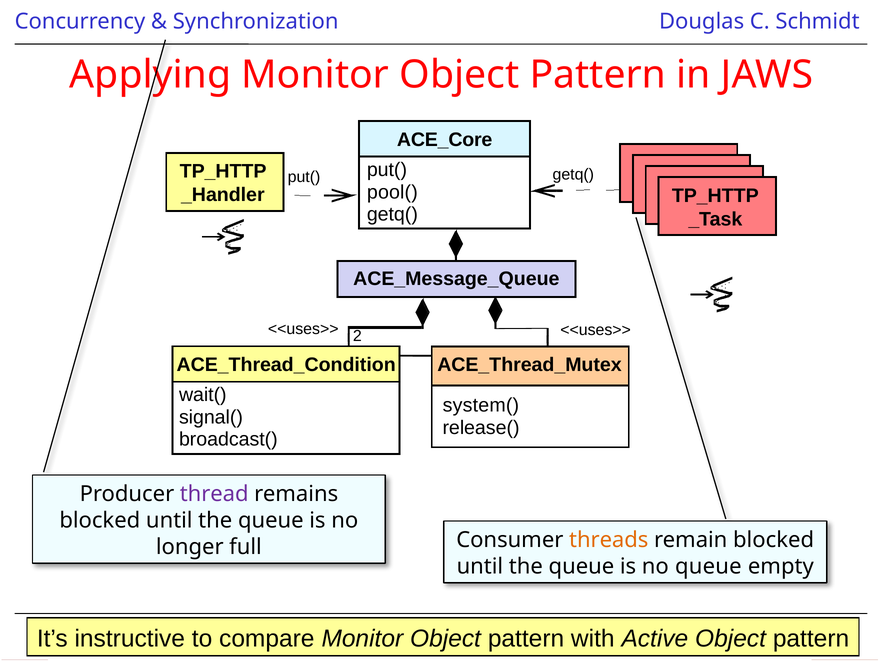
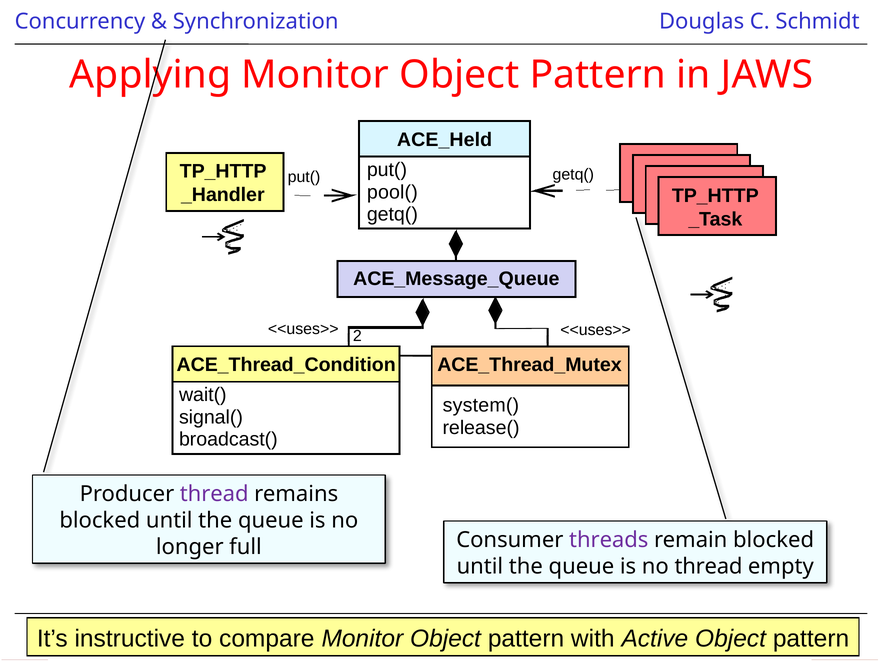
ACE_Core: ACE_Core -> ACE_Held (445, 140)
threads colour: orange -> purple (609, 541)
no queue: queue -> thread (709, 567)
